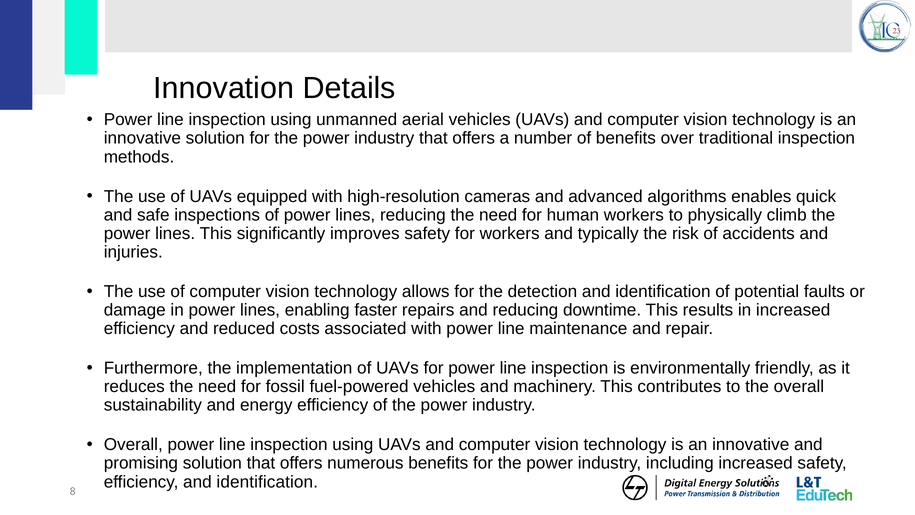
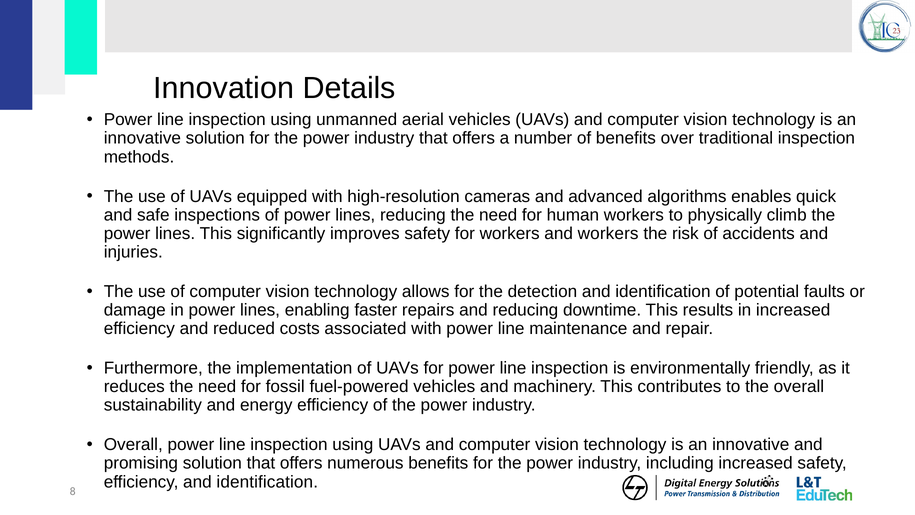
and typically: typically -> workers (608, 233)
